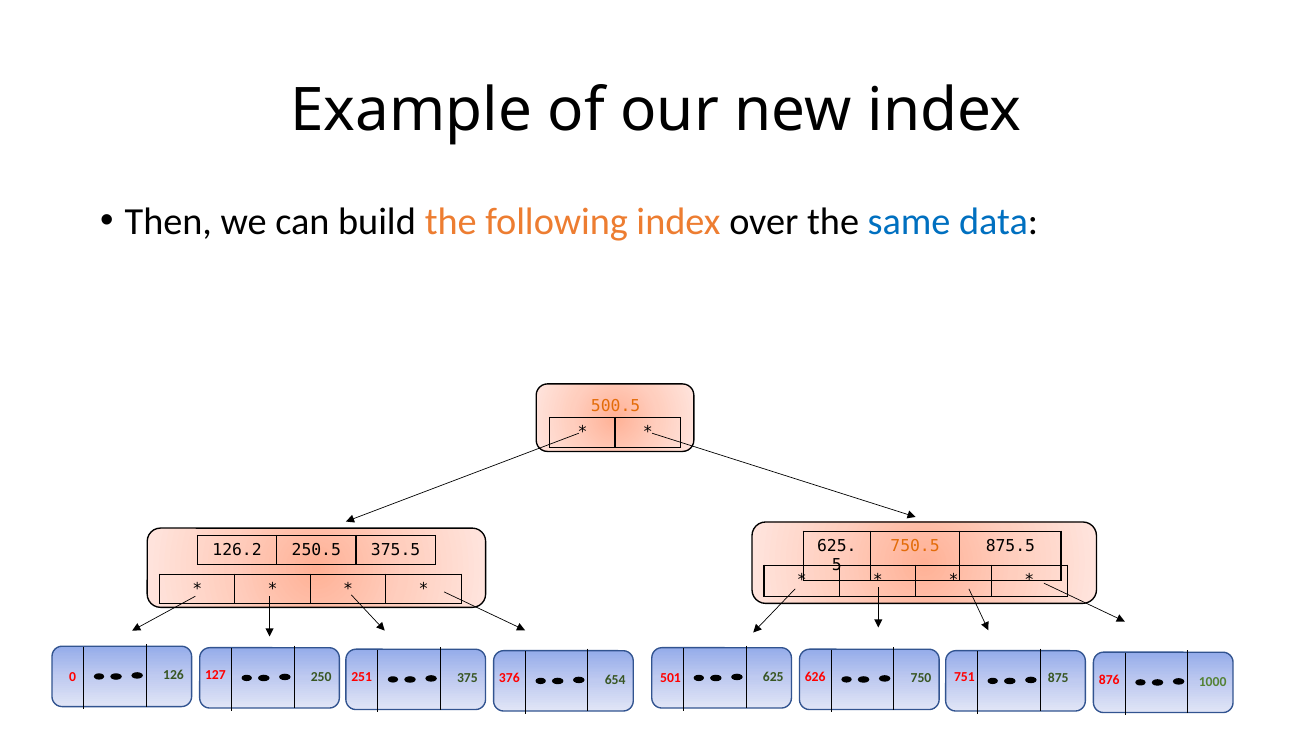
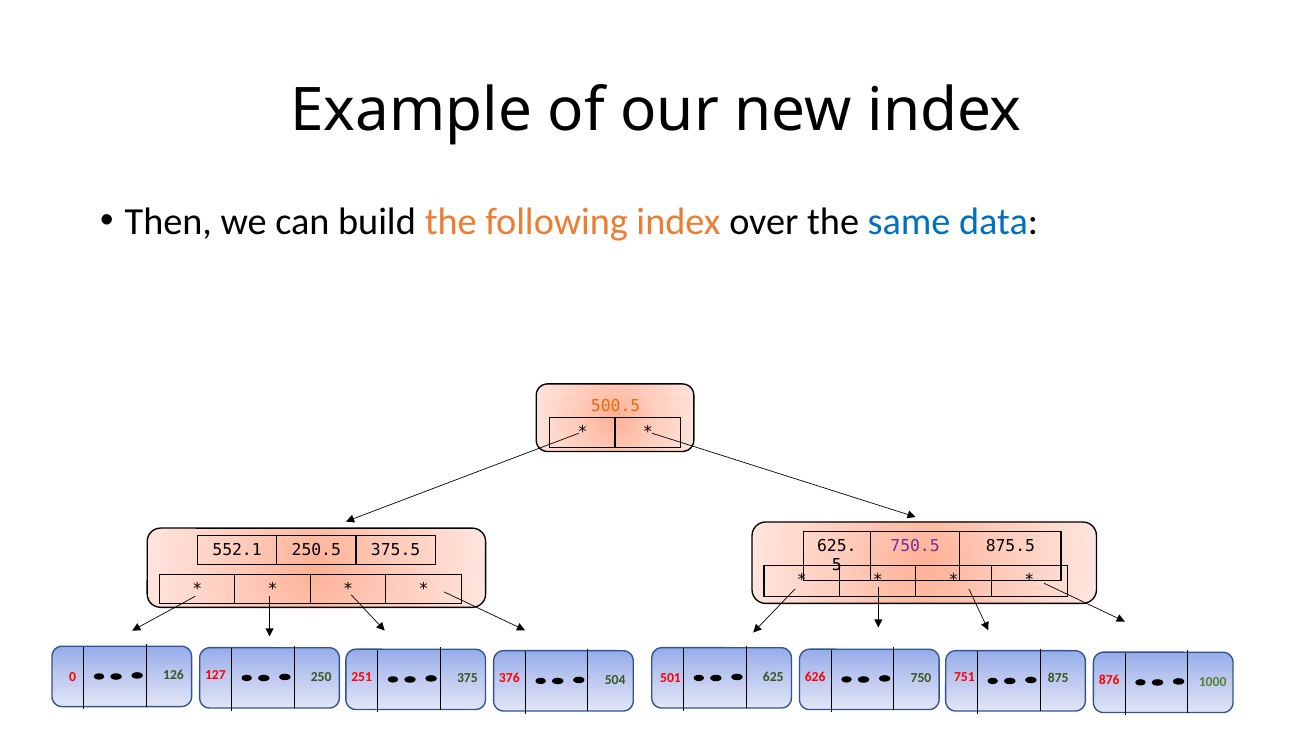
750.5 colour: orange -> purple (915, 546)
126.2: 126.2 -> 552.1 (237, 551)
654: 654 -> 504 (615, 680)
